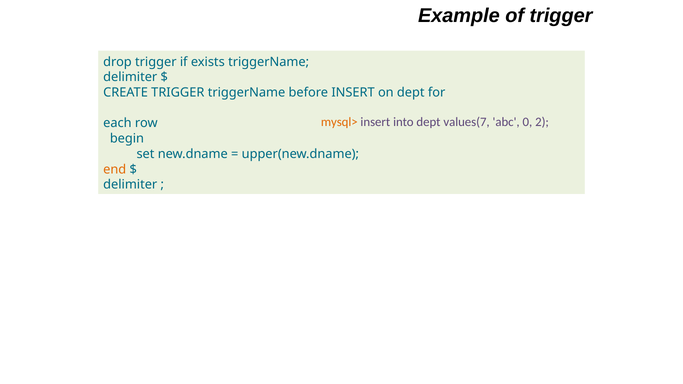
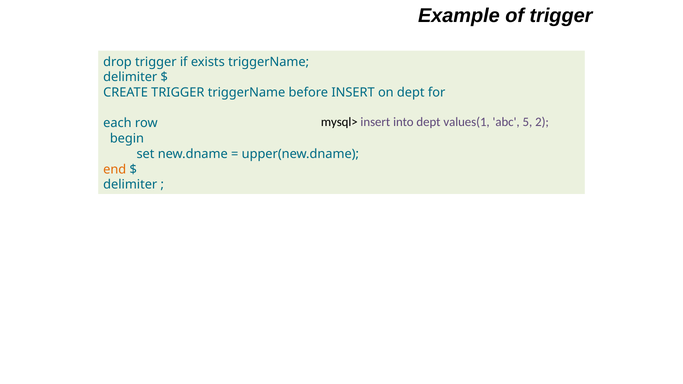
mysql> colour: orange -> black (339, 122)
values(7: values(7 -> values(1 (467, 122)
0: 0 -> 5 (527, 122)
